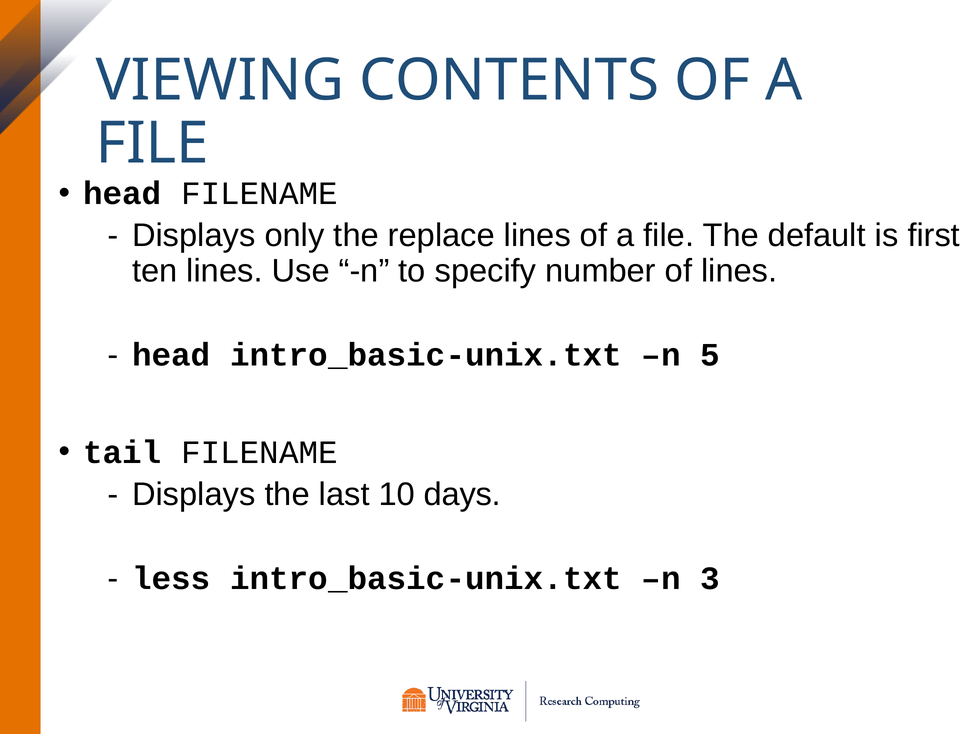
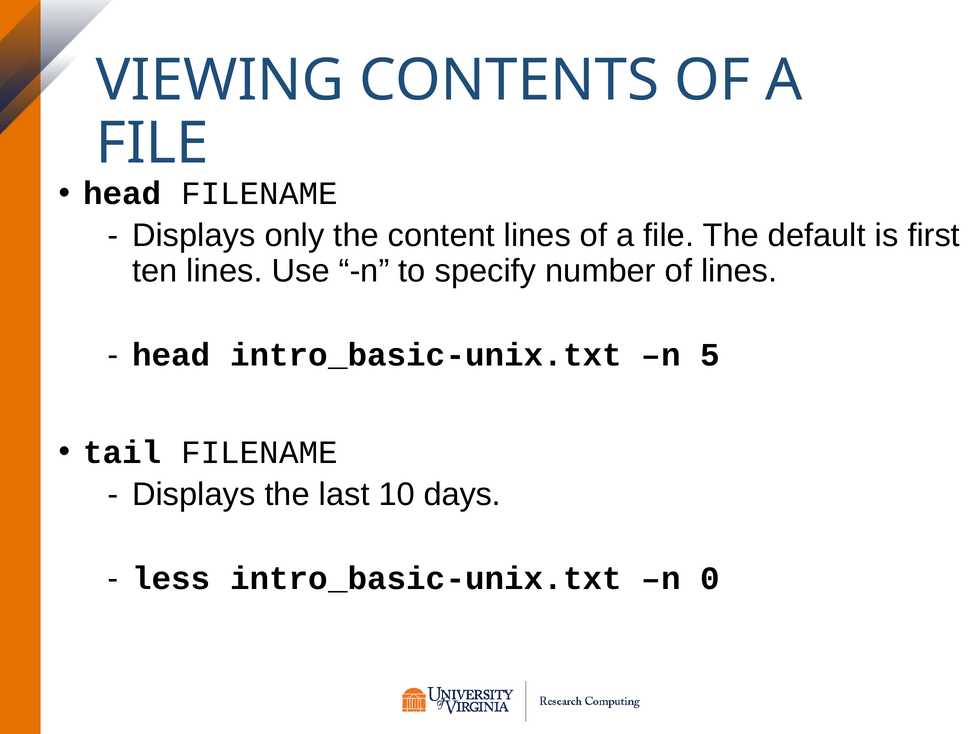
replace: replace -> content (441, 236)
3: 3 -> 0 (710, 579)
